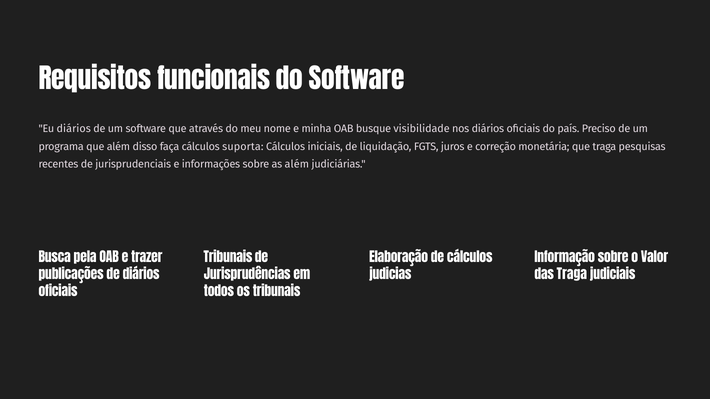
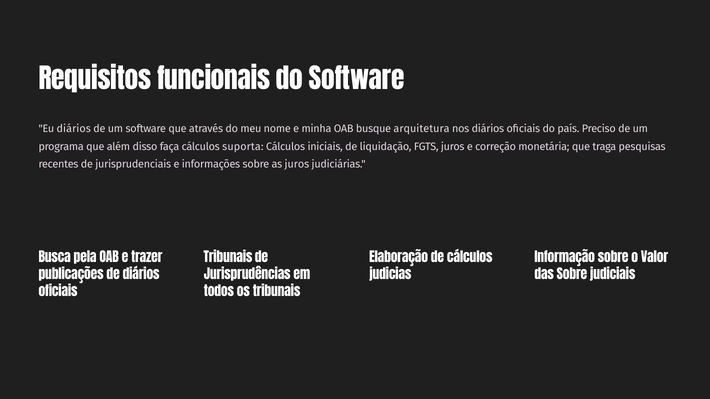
visibilidade: visibilidade -> arquitetura (422, 129)
as além: além -> juros (297, 164)
das Traga: Traga -> Sobre (572, 275)
